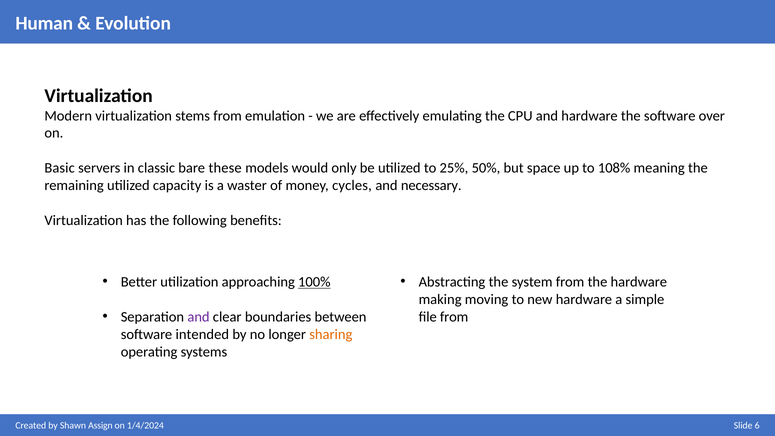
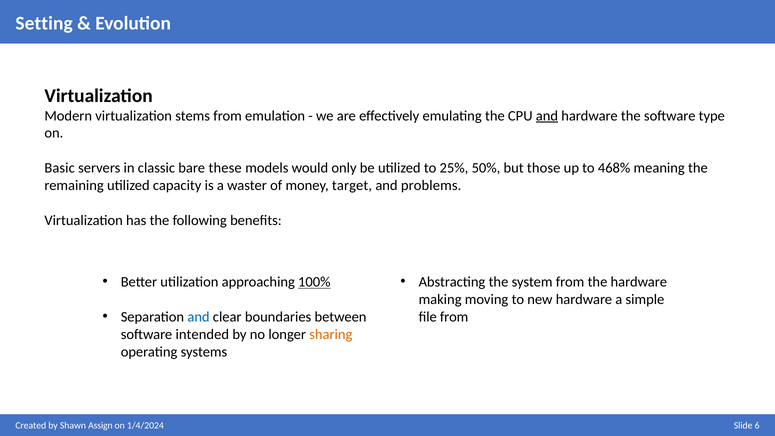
Human: Human -> Setting (44, 23)
and underline: none -> present (547, 116)
over: over -> type (712, 116)
space: space -> those (544, 168)
108%: 108% -> 468% (614, 168)
cycles: cycles -> target (352, 185)
necessary: necessary -> problems (431, 185)
and colour: purple -> blue (199, 317)
